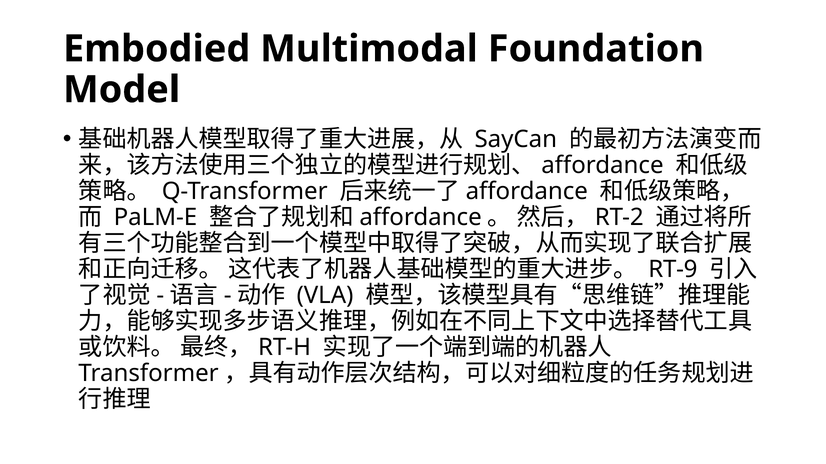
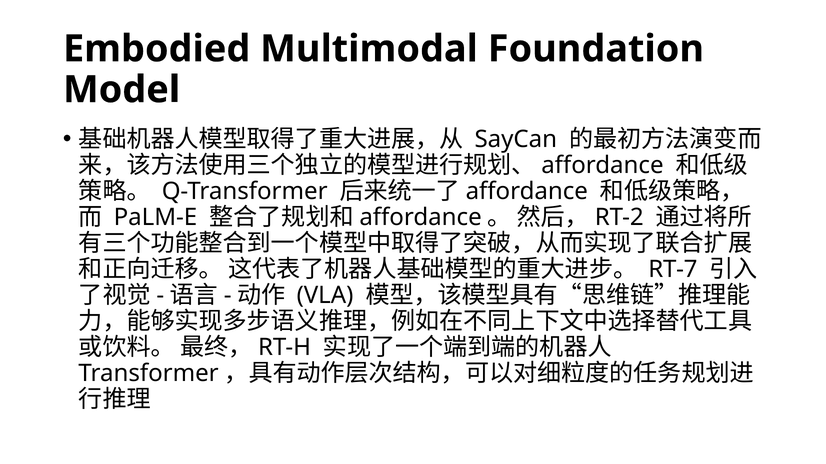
RT-9: RT-9 -> RT-7 (673, 270)
